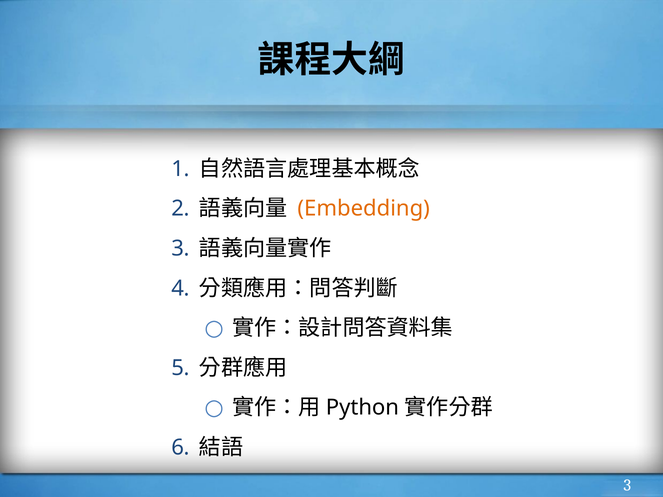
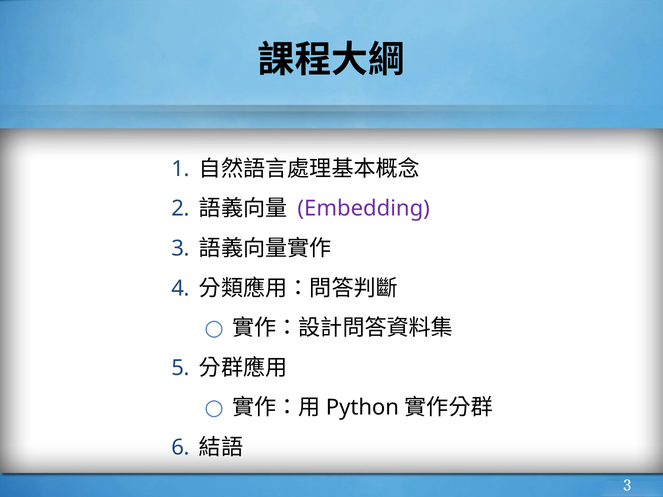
Embedding colour: orange -> purple (364, 209)
